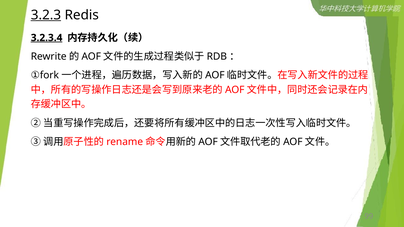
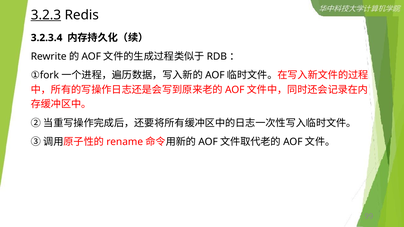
3.2.3.4 underline: present -> none (47, 38)
